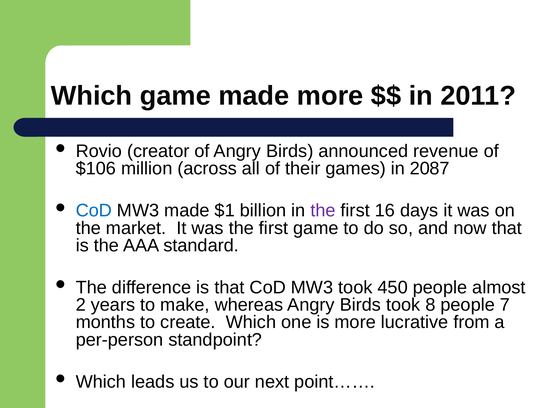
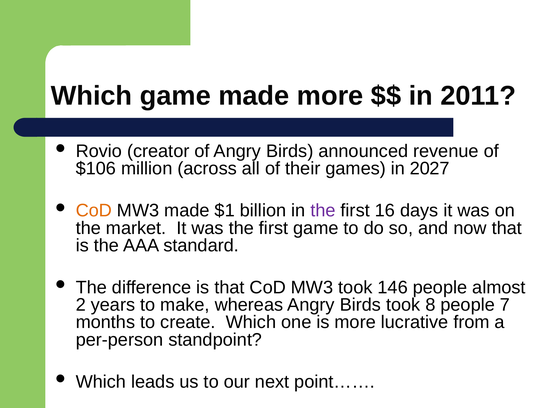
2087: 2087 -> 2027 (430, 169)
CoD colour: blue -> orange (94, 211)
450: 450 -> 146 (393, 288)
